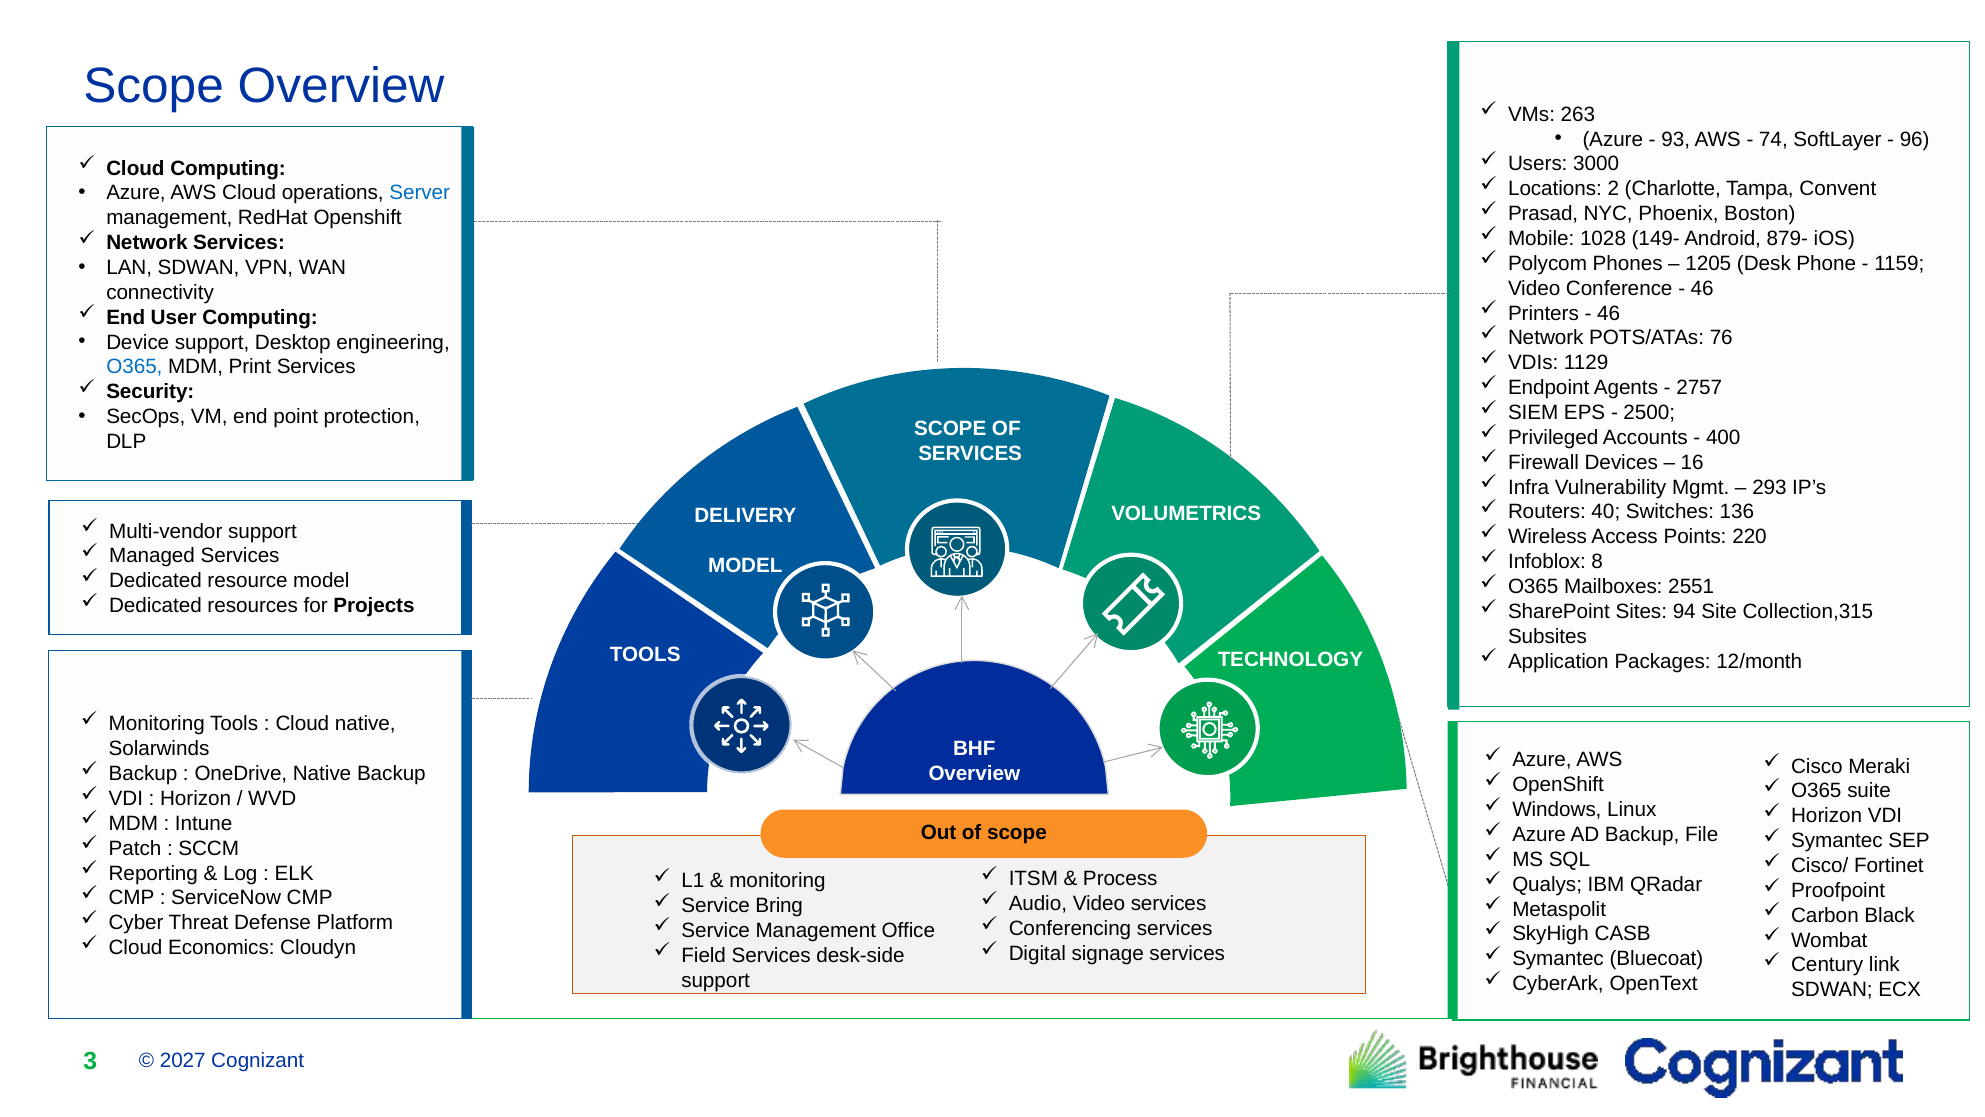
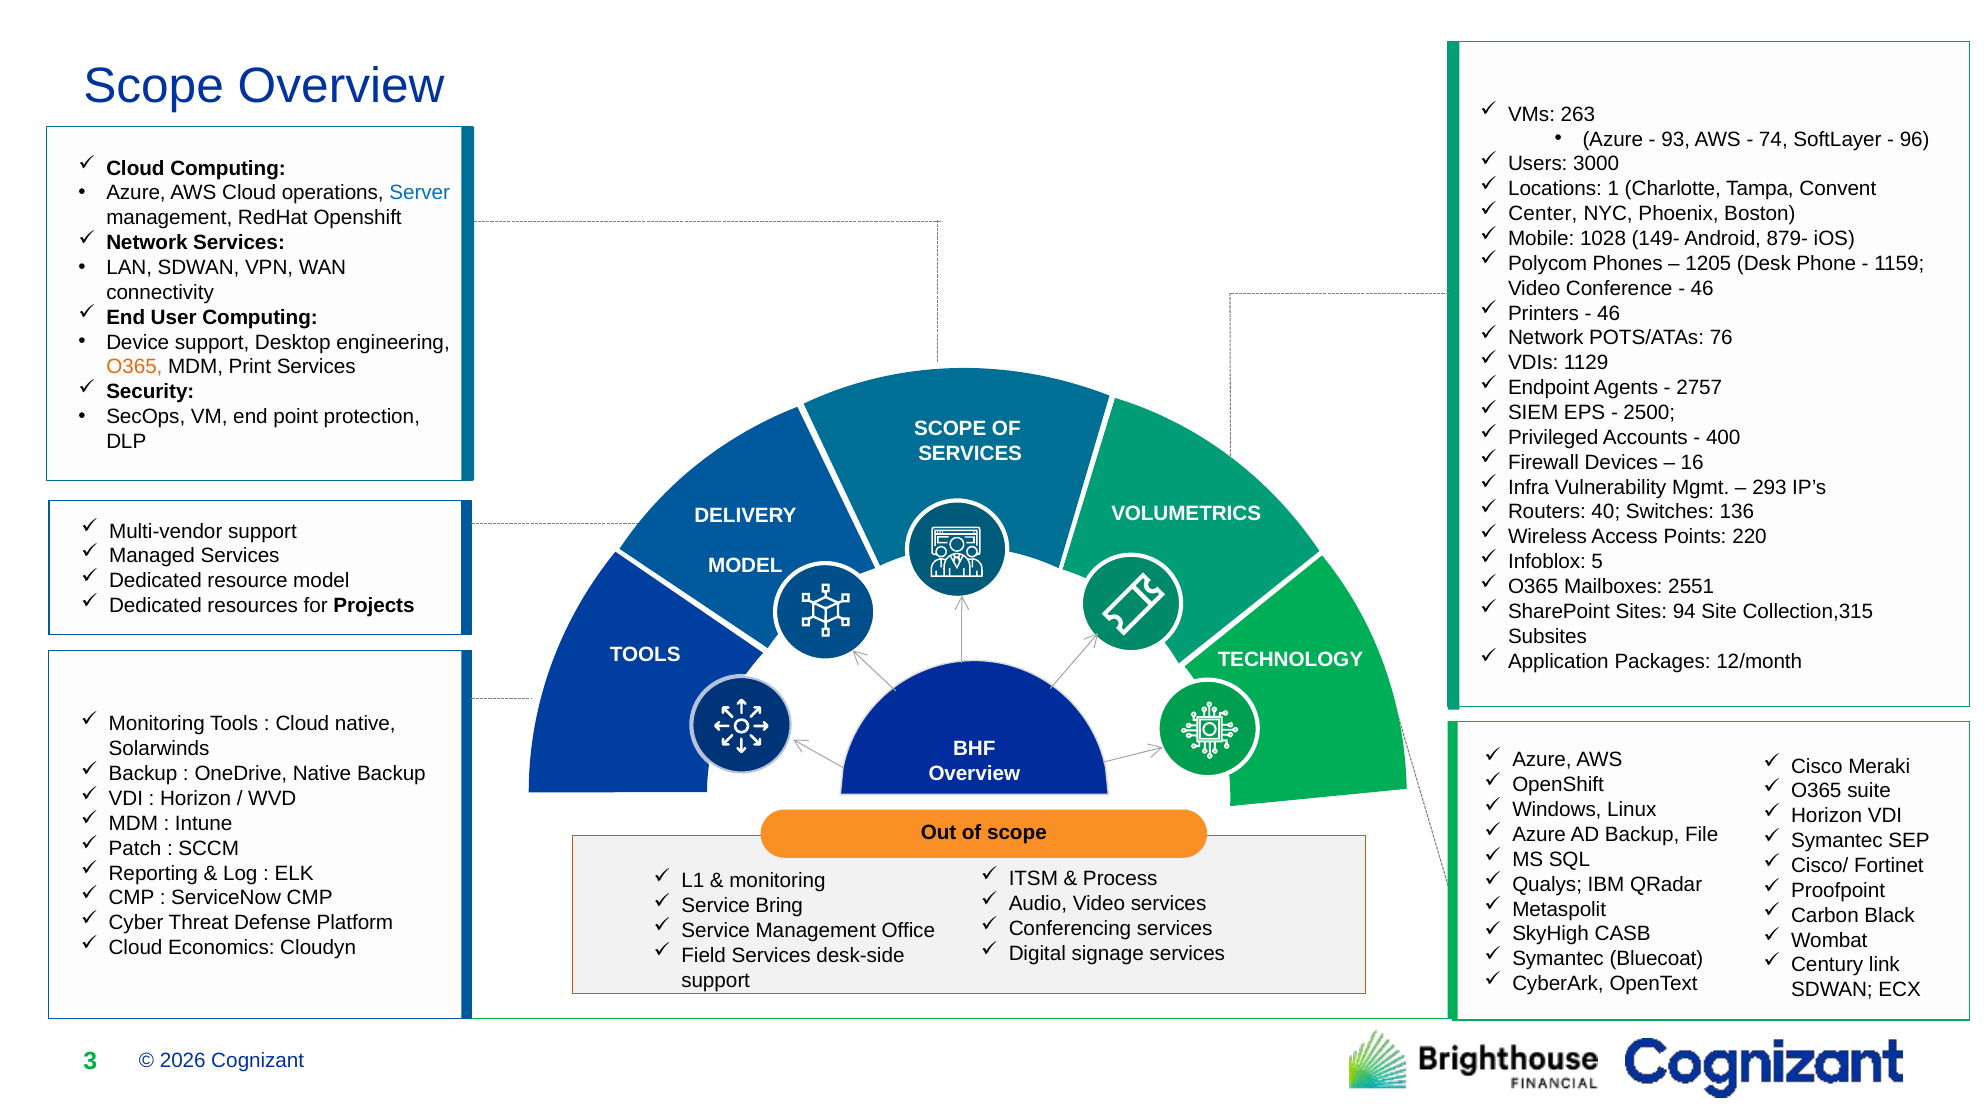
2: 2 -> 1 (1613, 189)
Prasad: Prasad -> Center (1543, 214)
O365 colour: blue -> orange (134, 367)
8: 8 -> 5 (1597, 562)
2027: 2027 -> 2026 (183, 1060)
